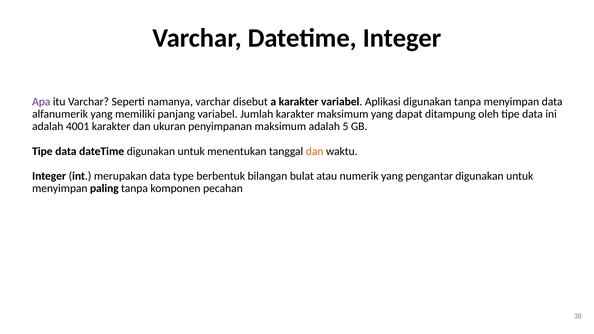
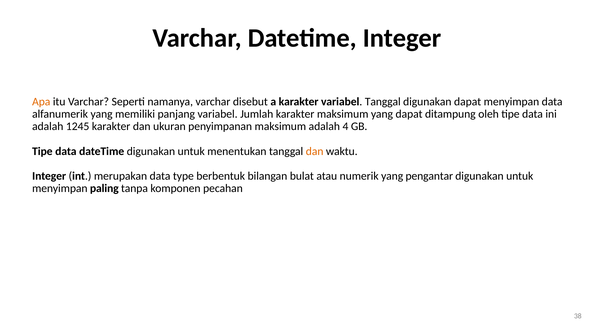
Apa colour: purple -> orange (41, 102)
variabel Aplikasi: Aplikasi -> Tanggal (383, 102)
digunakan tanpa: tanpa -> dapat (468, 102)
4001: 4001 -> 1245 (78, 126)
5: 5 -> 4 (345, 126)
